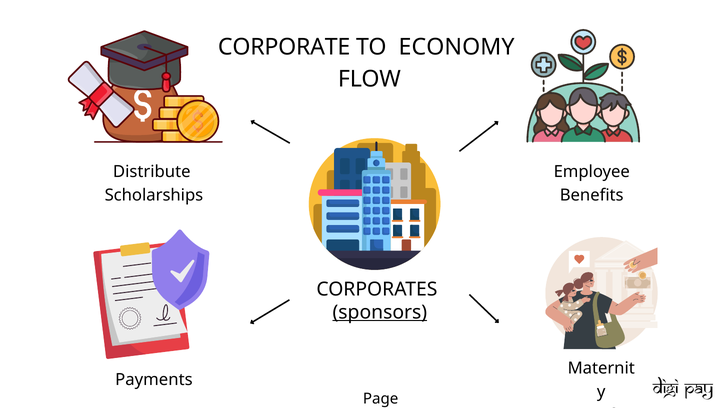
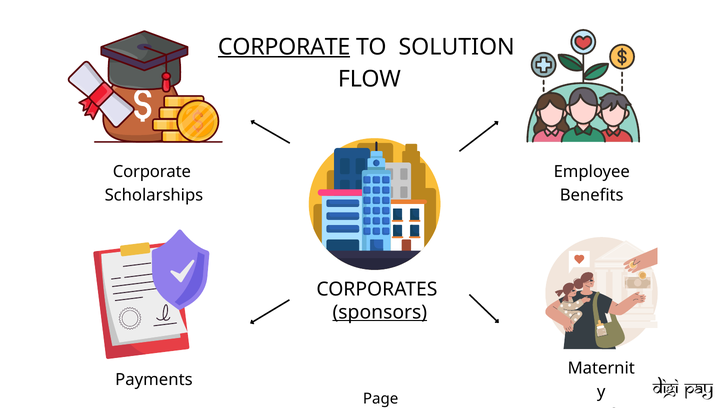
CORPORATE underline: none -> present (284, 47)
ECONOMY: ECONOMY -> SOLUTION (457, 47)
Distribute: Distribute -> Corporate (152, 172)
